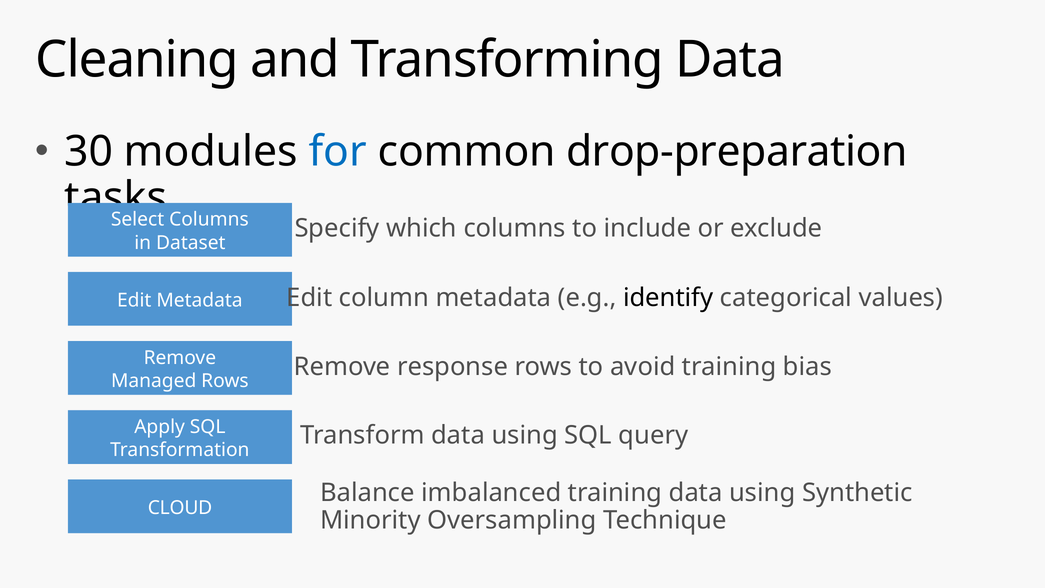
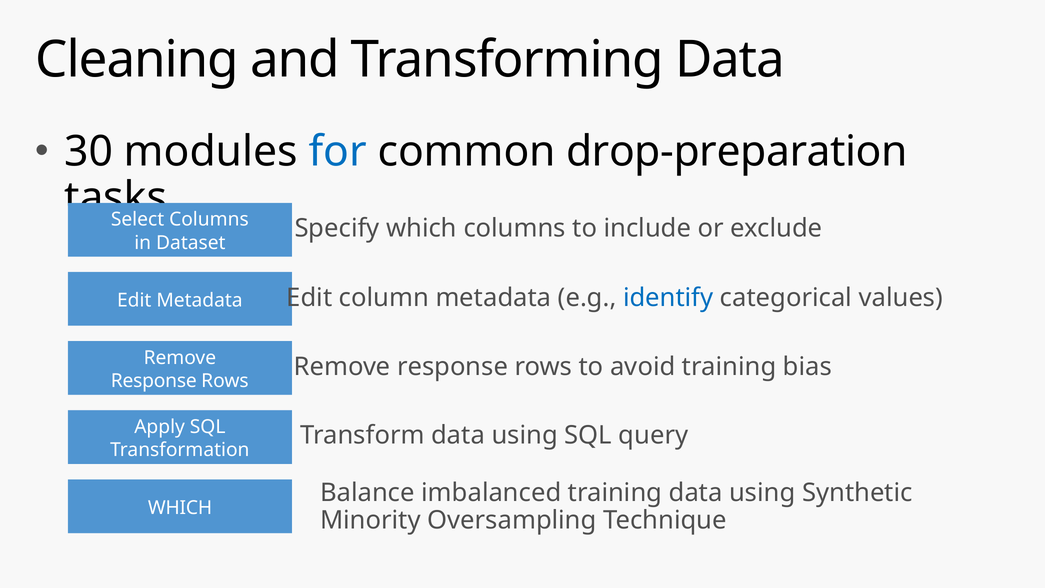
identify colour: black -> blue (668, 298)
Managed: Managed -> Response (154, 381)
CLOUD: CLOUD -> WHICH (180, 507)
